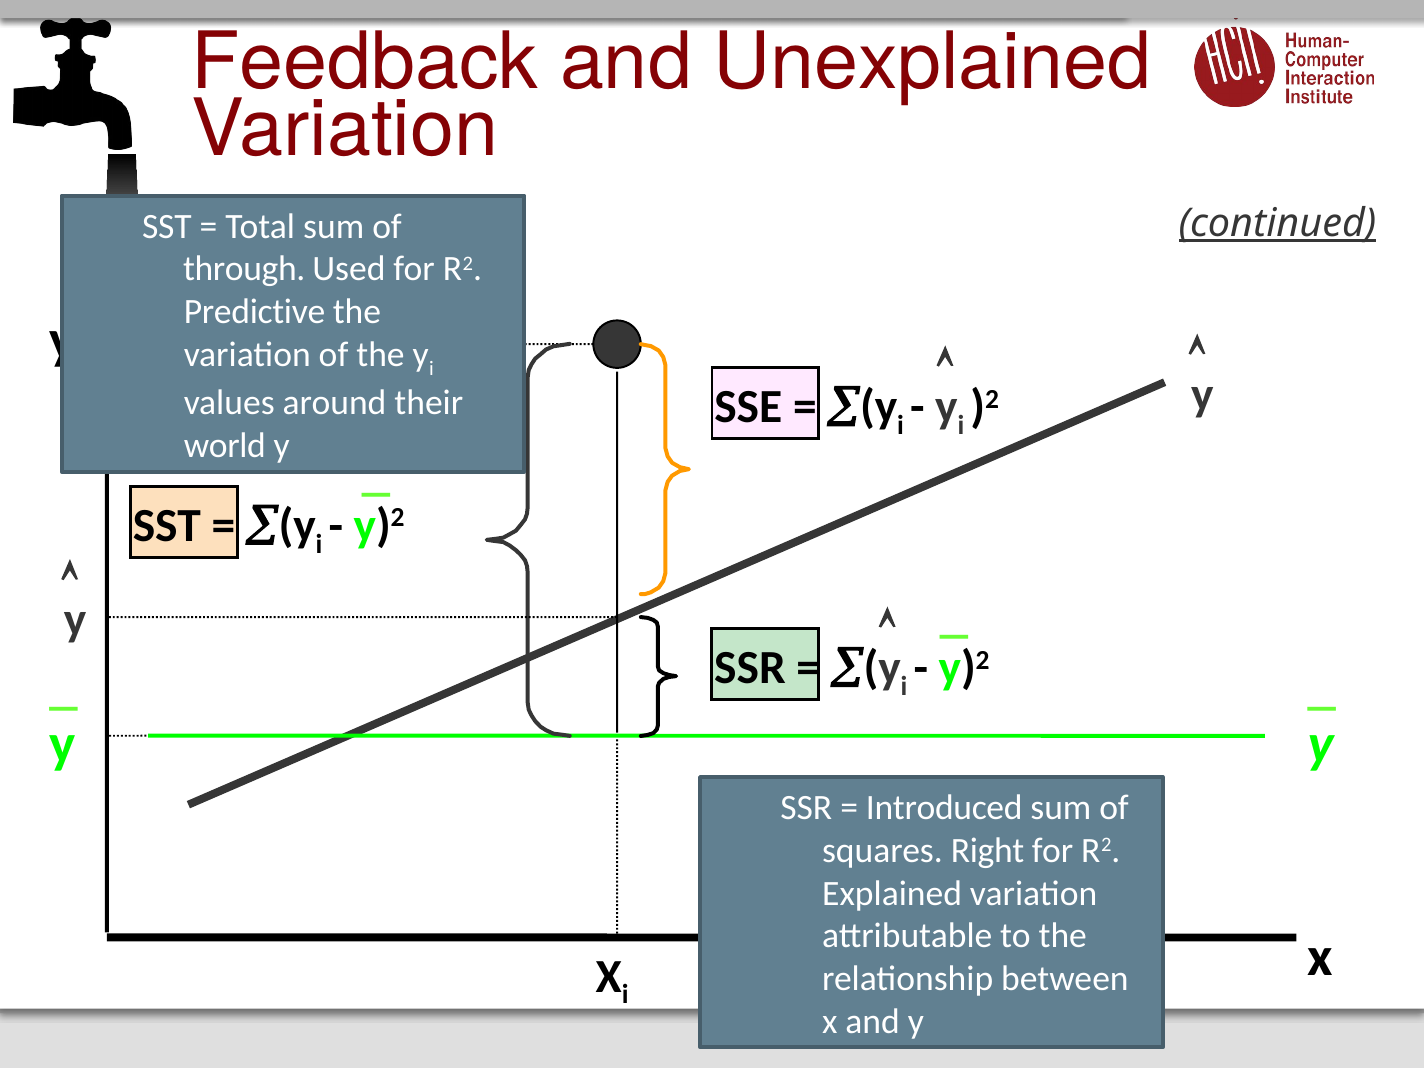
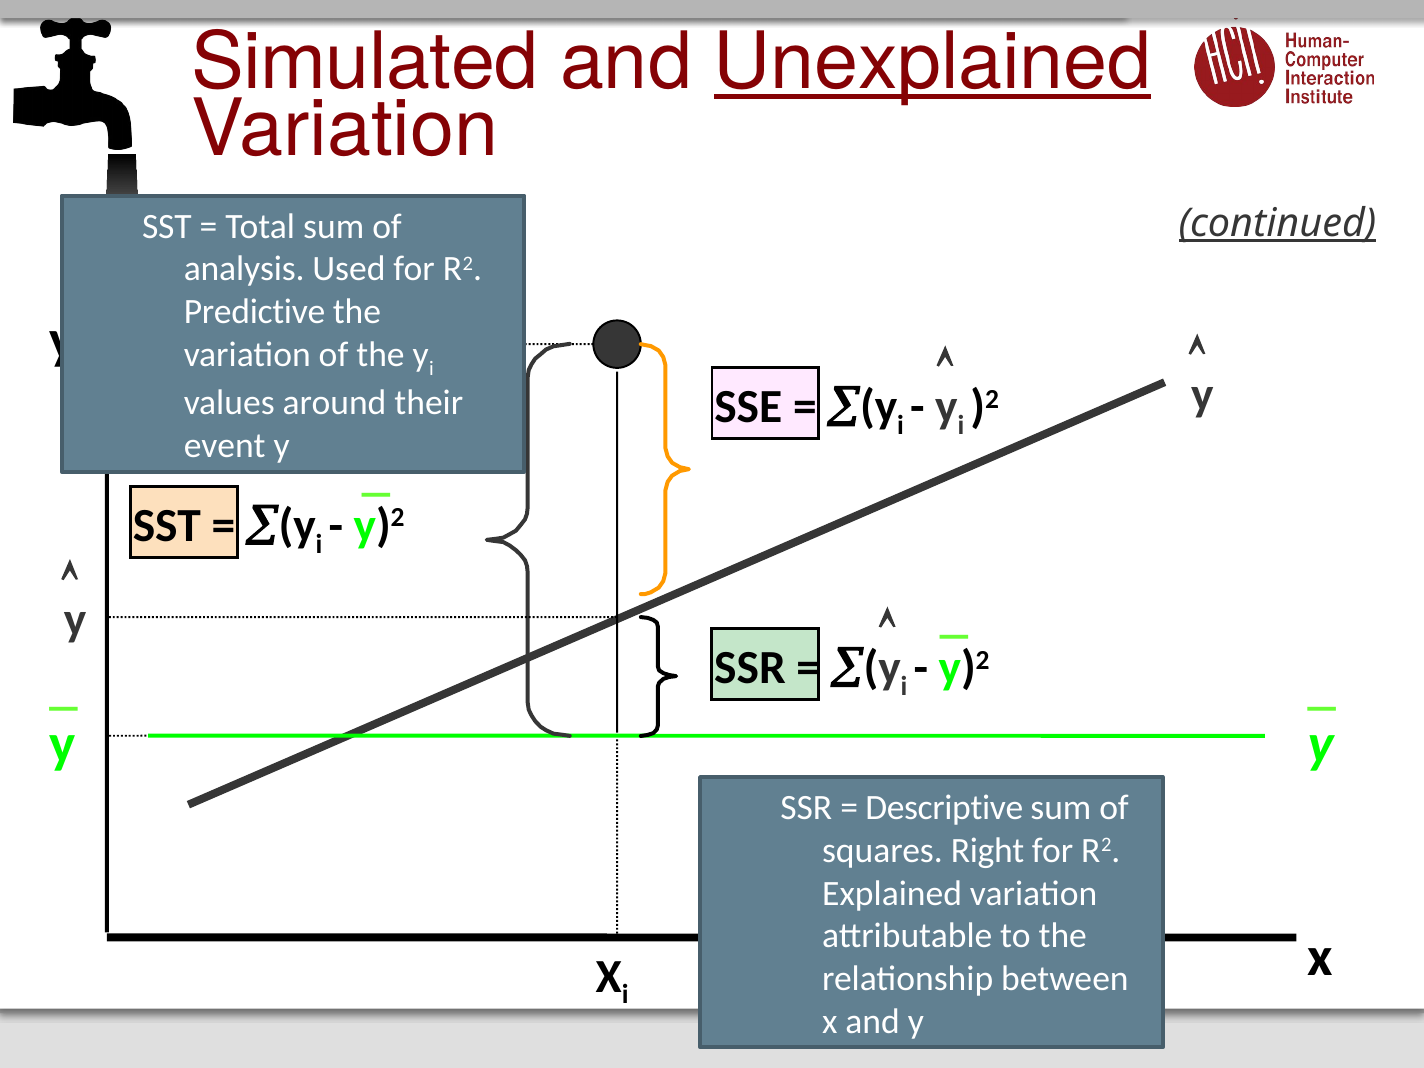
Feedback: Feedback -> Simulated (365, 62)
Unexplained underline: none -> present (932, 62)
through: through -> analysis (244, 269)
world: world -> event (225, 446)
Introduced: Introduced -> Descriptive (944, 808)
